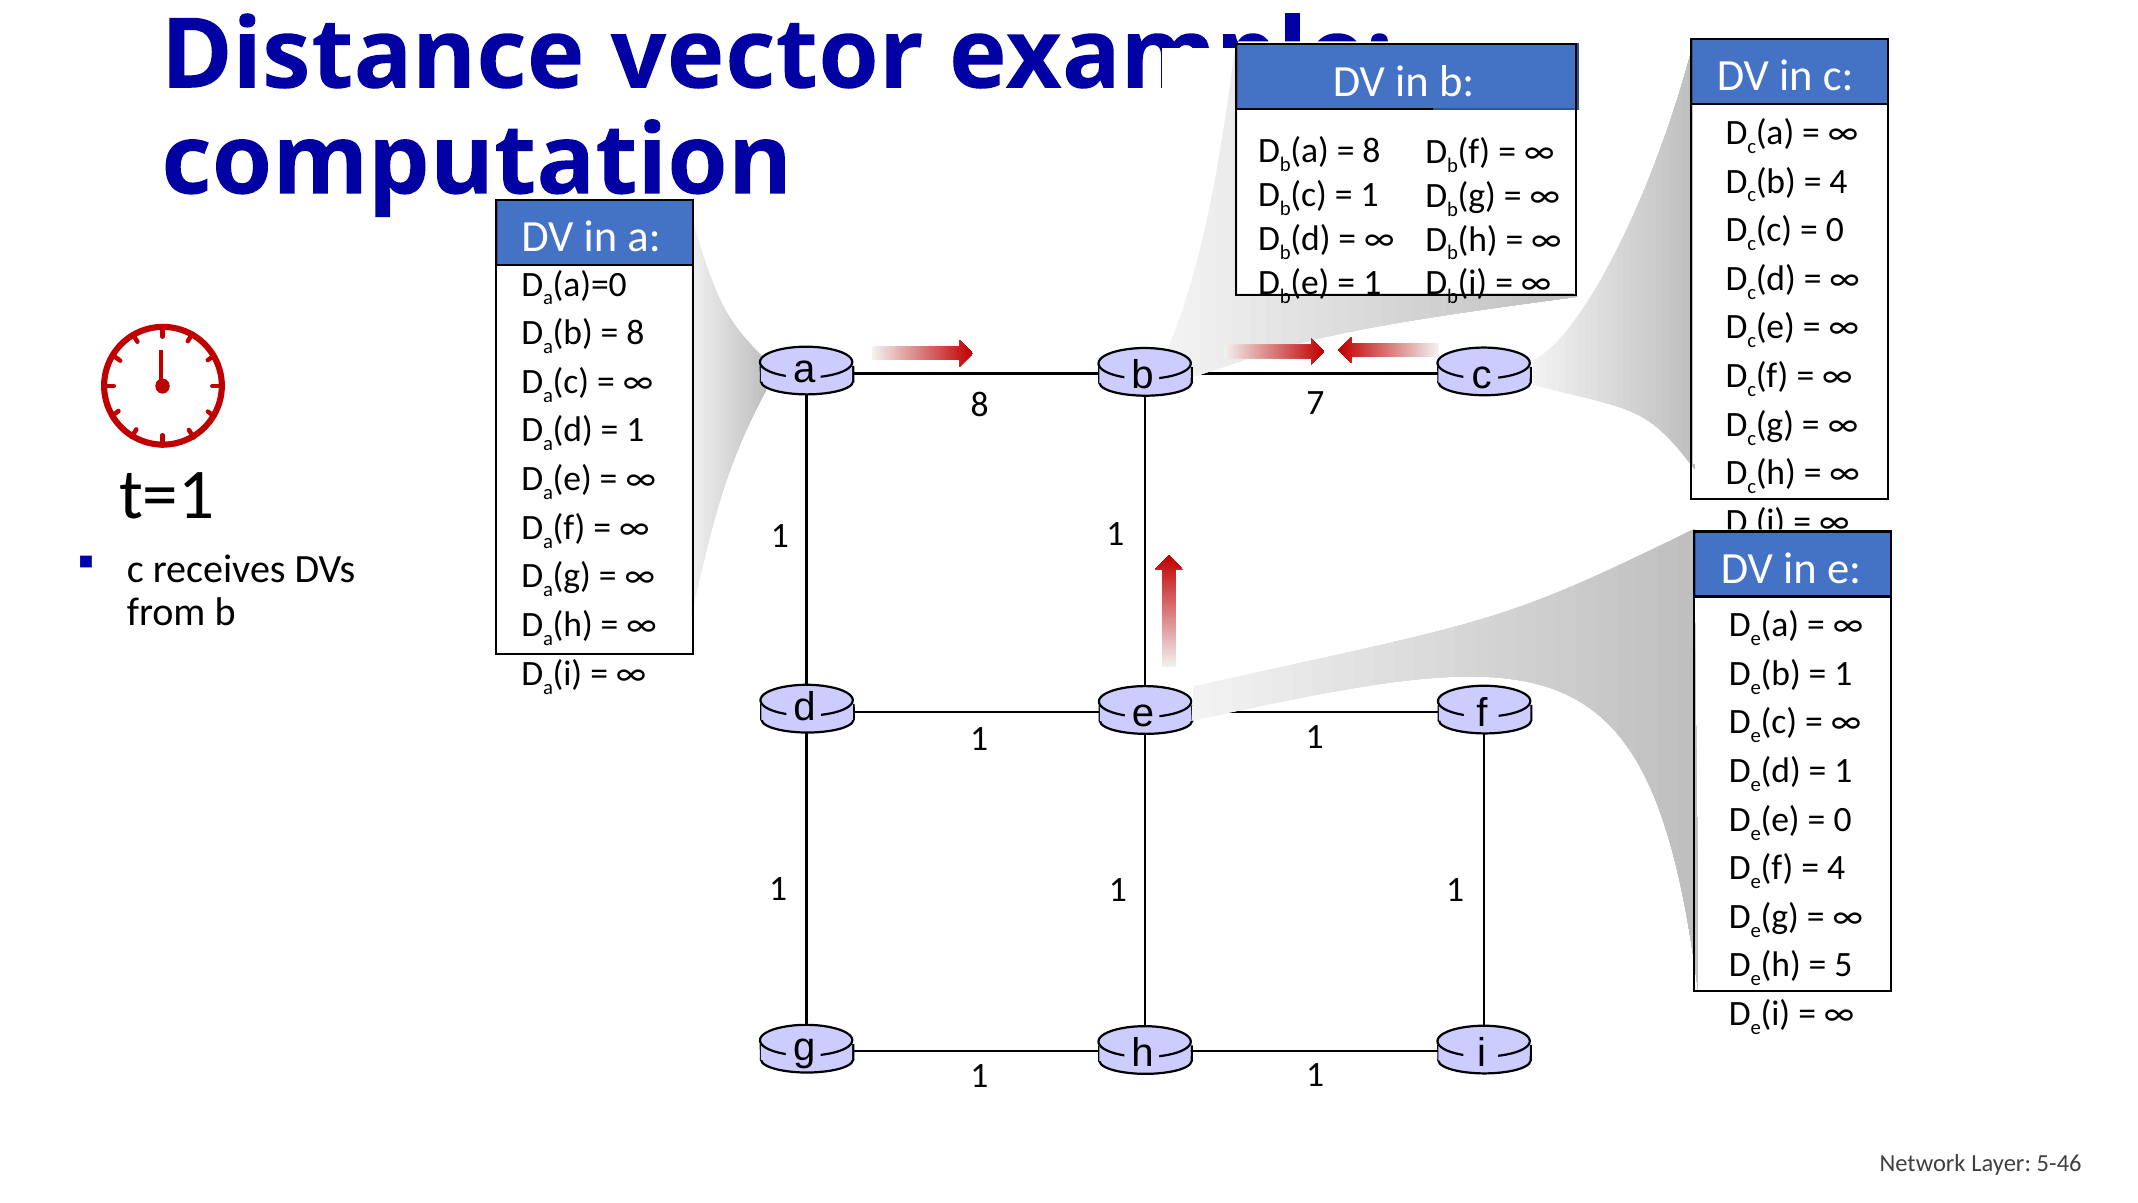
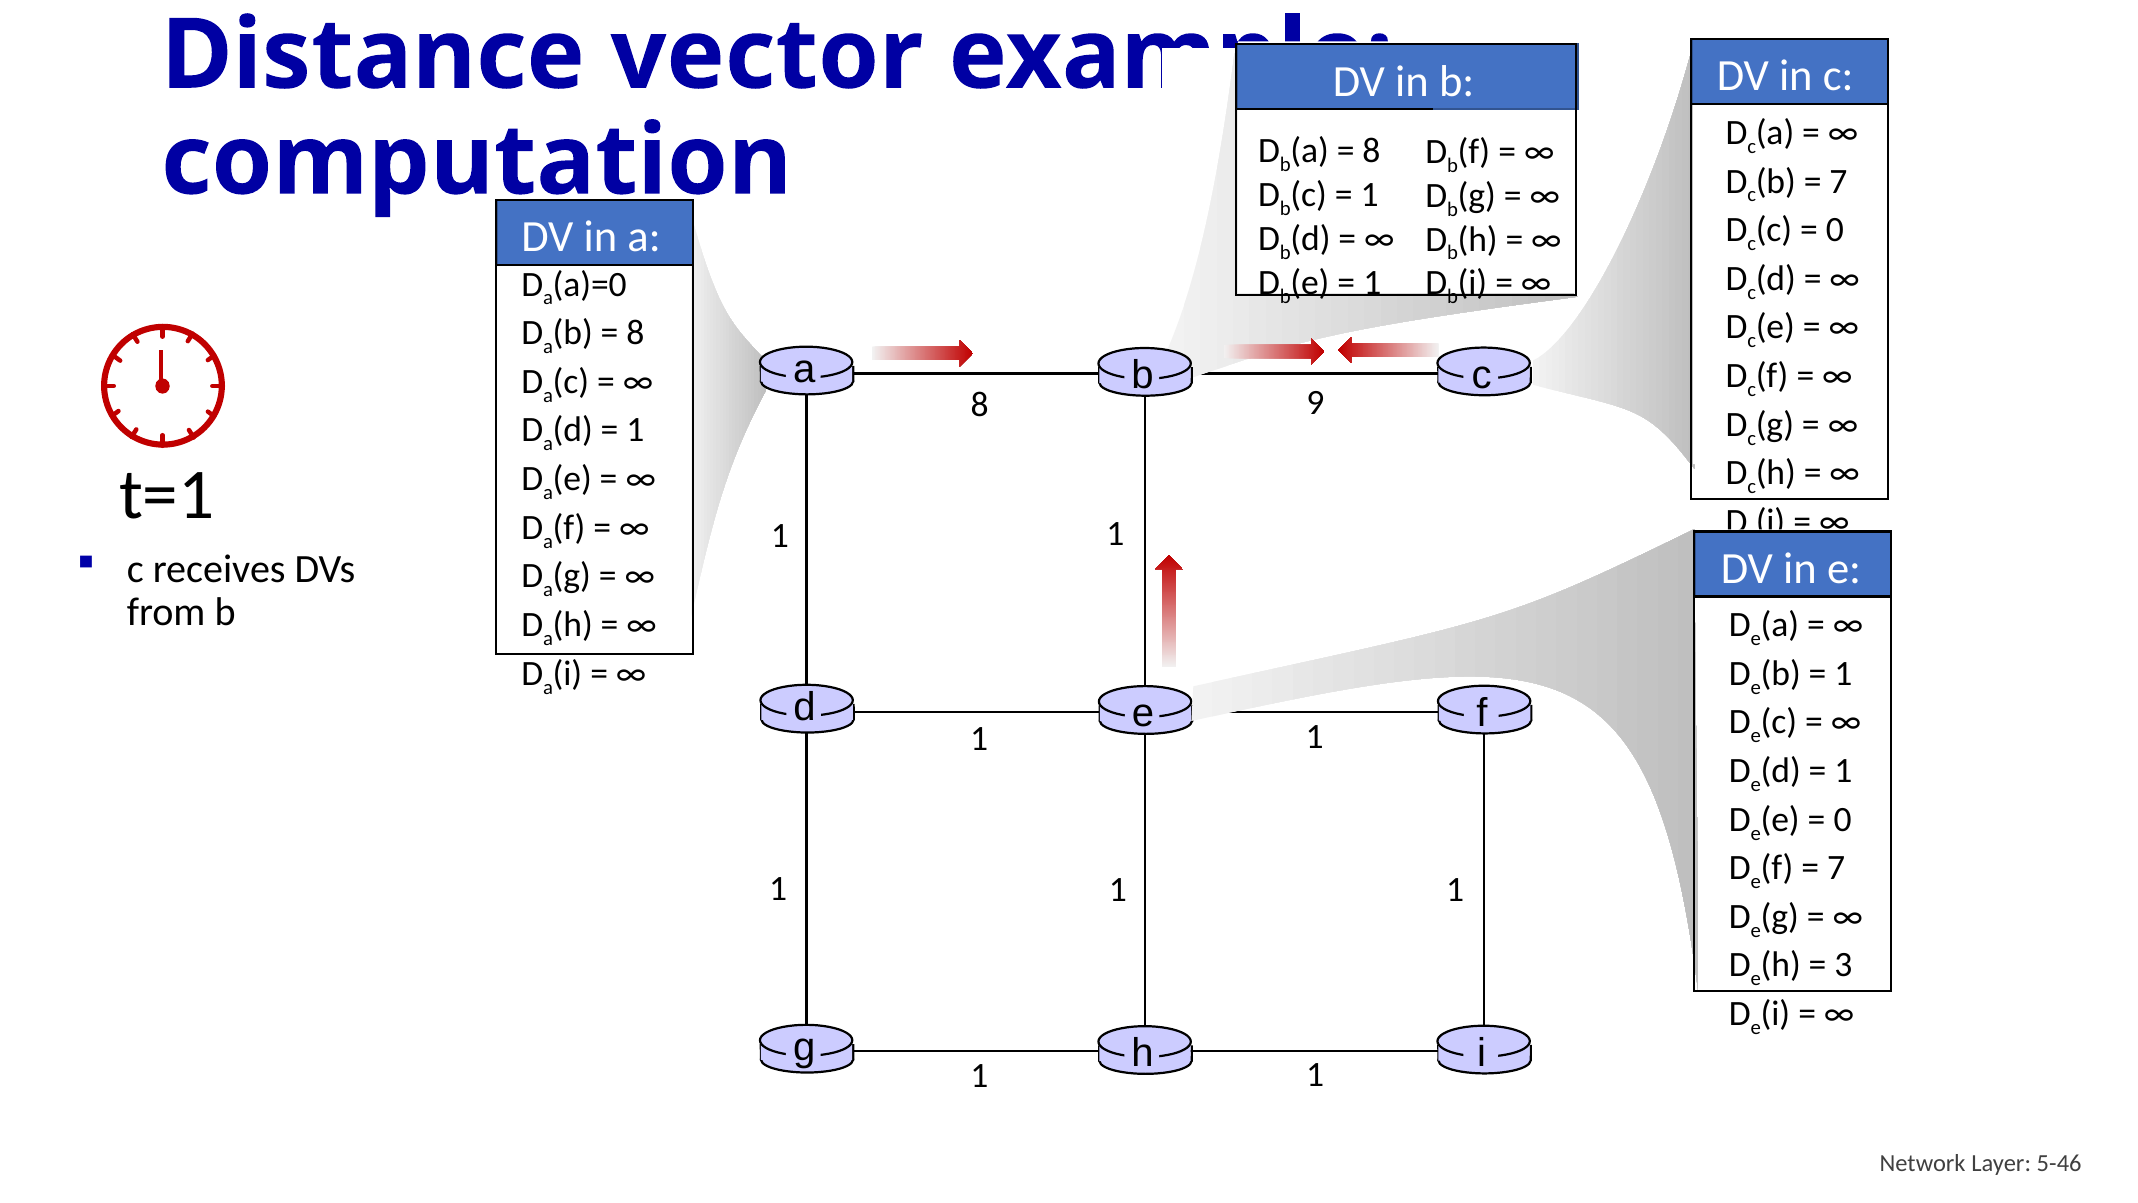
4: 4 -> 7 (1838, 181)
7: 7 -> 9 (1315, 403)
4: 4 -> 7 (1836, 868)
5: 5 -> 3 (1843, 965)
